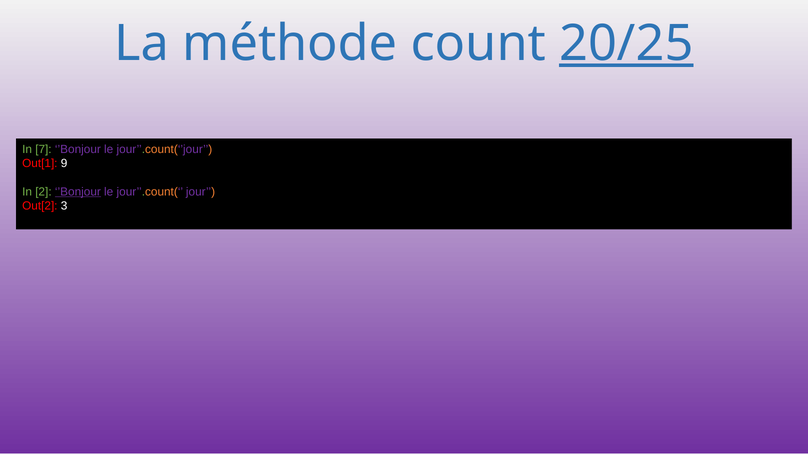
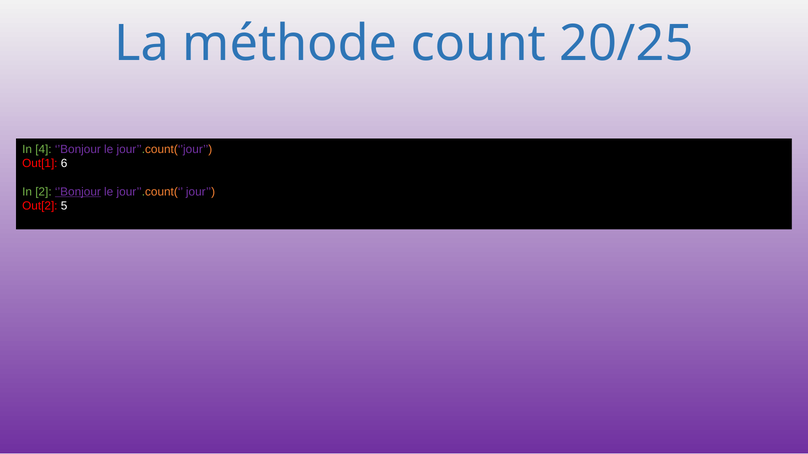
20/25 underline: present -> none (626, 44)
7: 7 -> 4 (43, 150)
9: 9 -> 6 (64, 164)
3: 3 -> 5 (64, 206)
